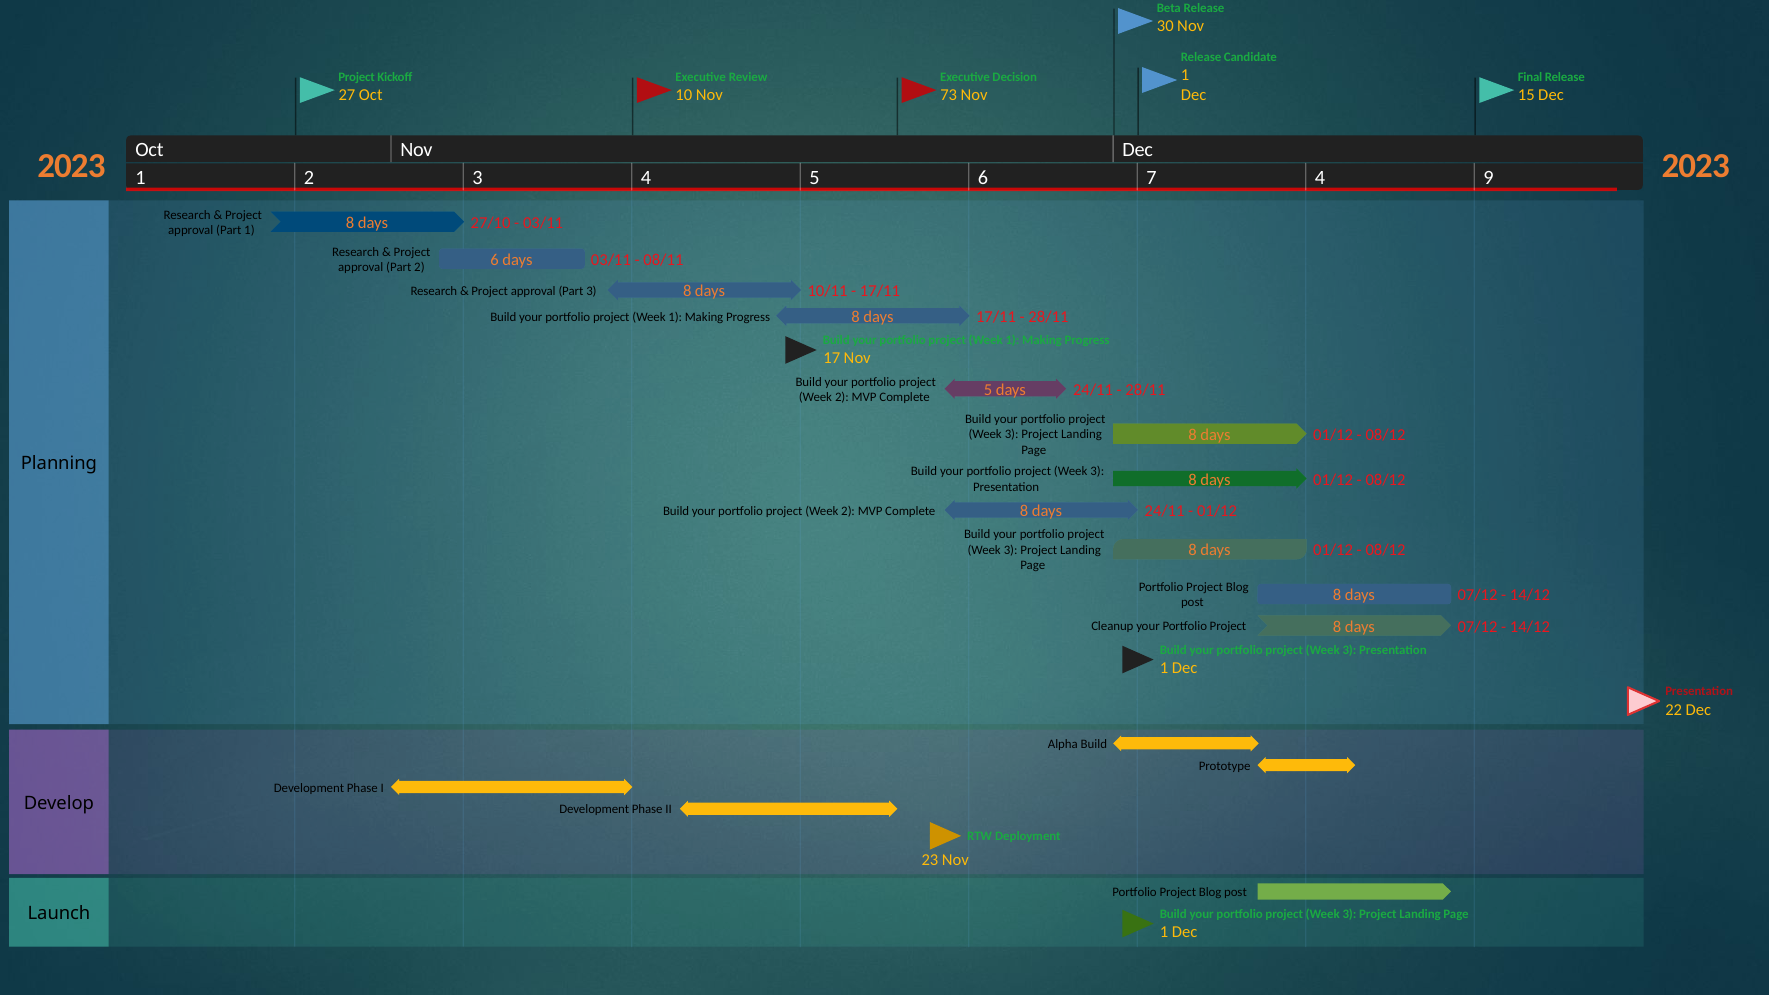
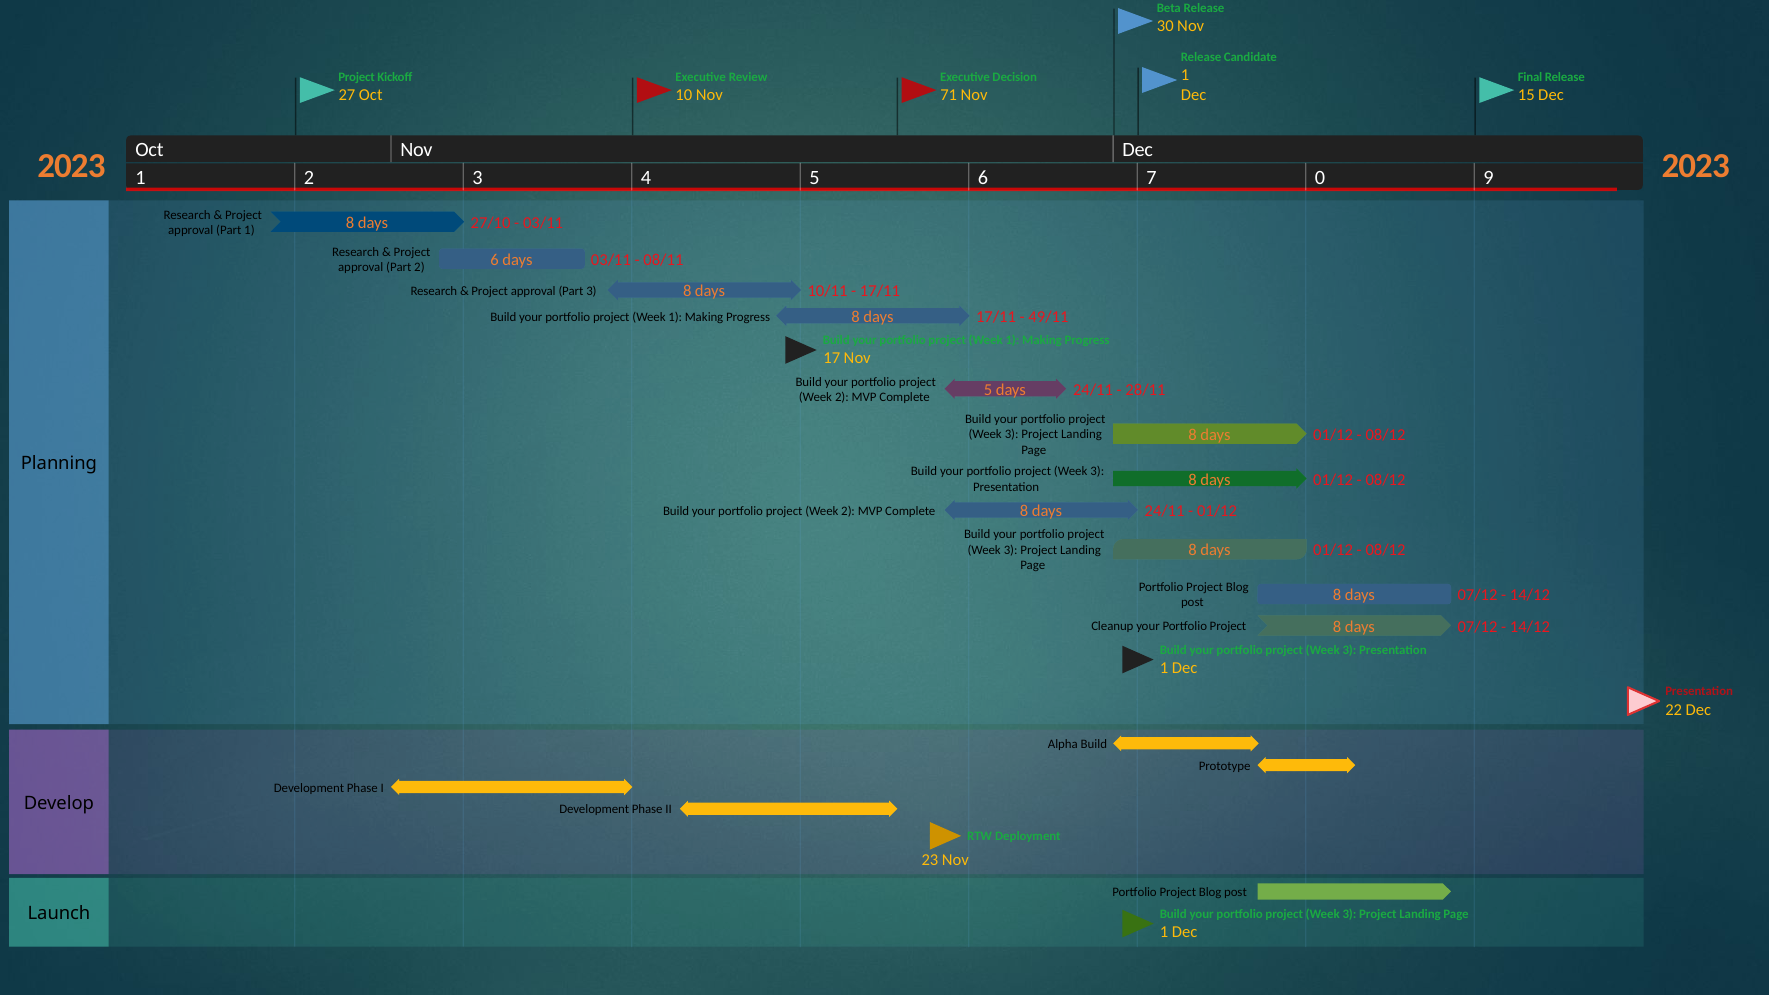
73: 73 -> 71 (949, 95)
7 4: 4 -> 0 (1320, 178)
28/11: 28/11 -> 49/11 (1049, 317)
